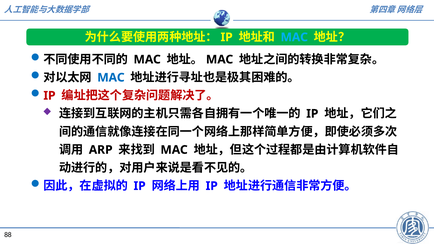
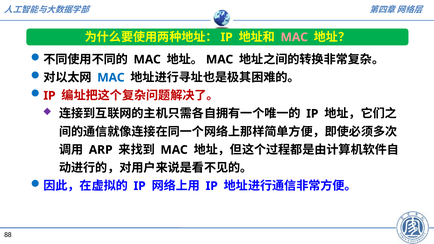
MAC colour: light blue -> pink (294, 37)
